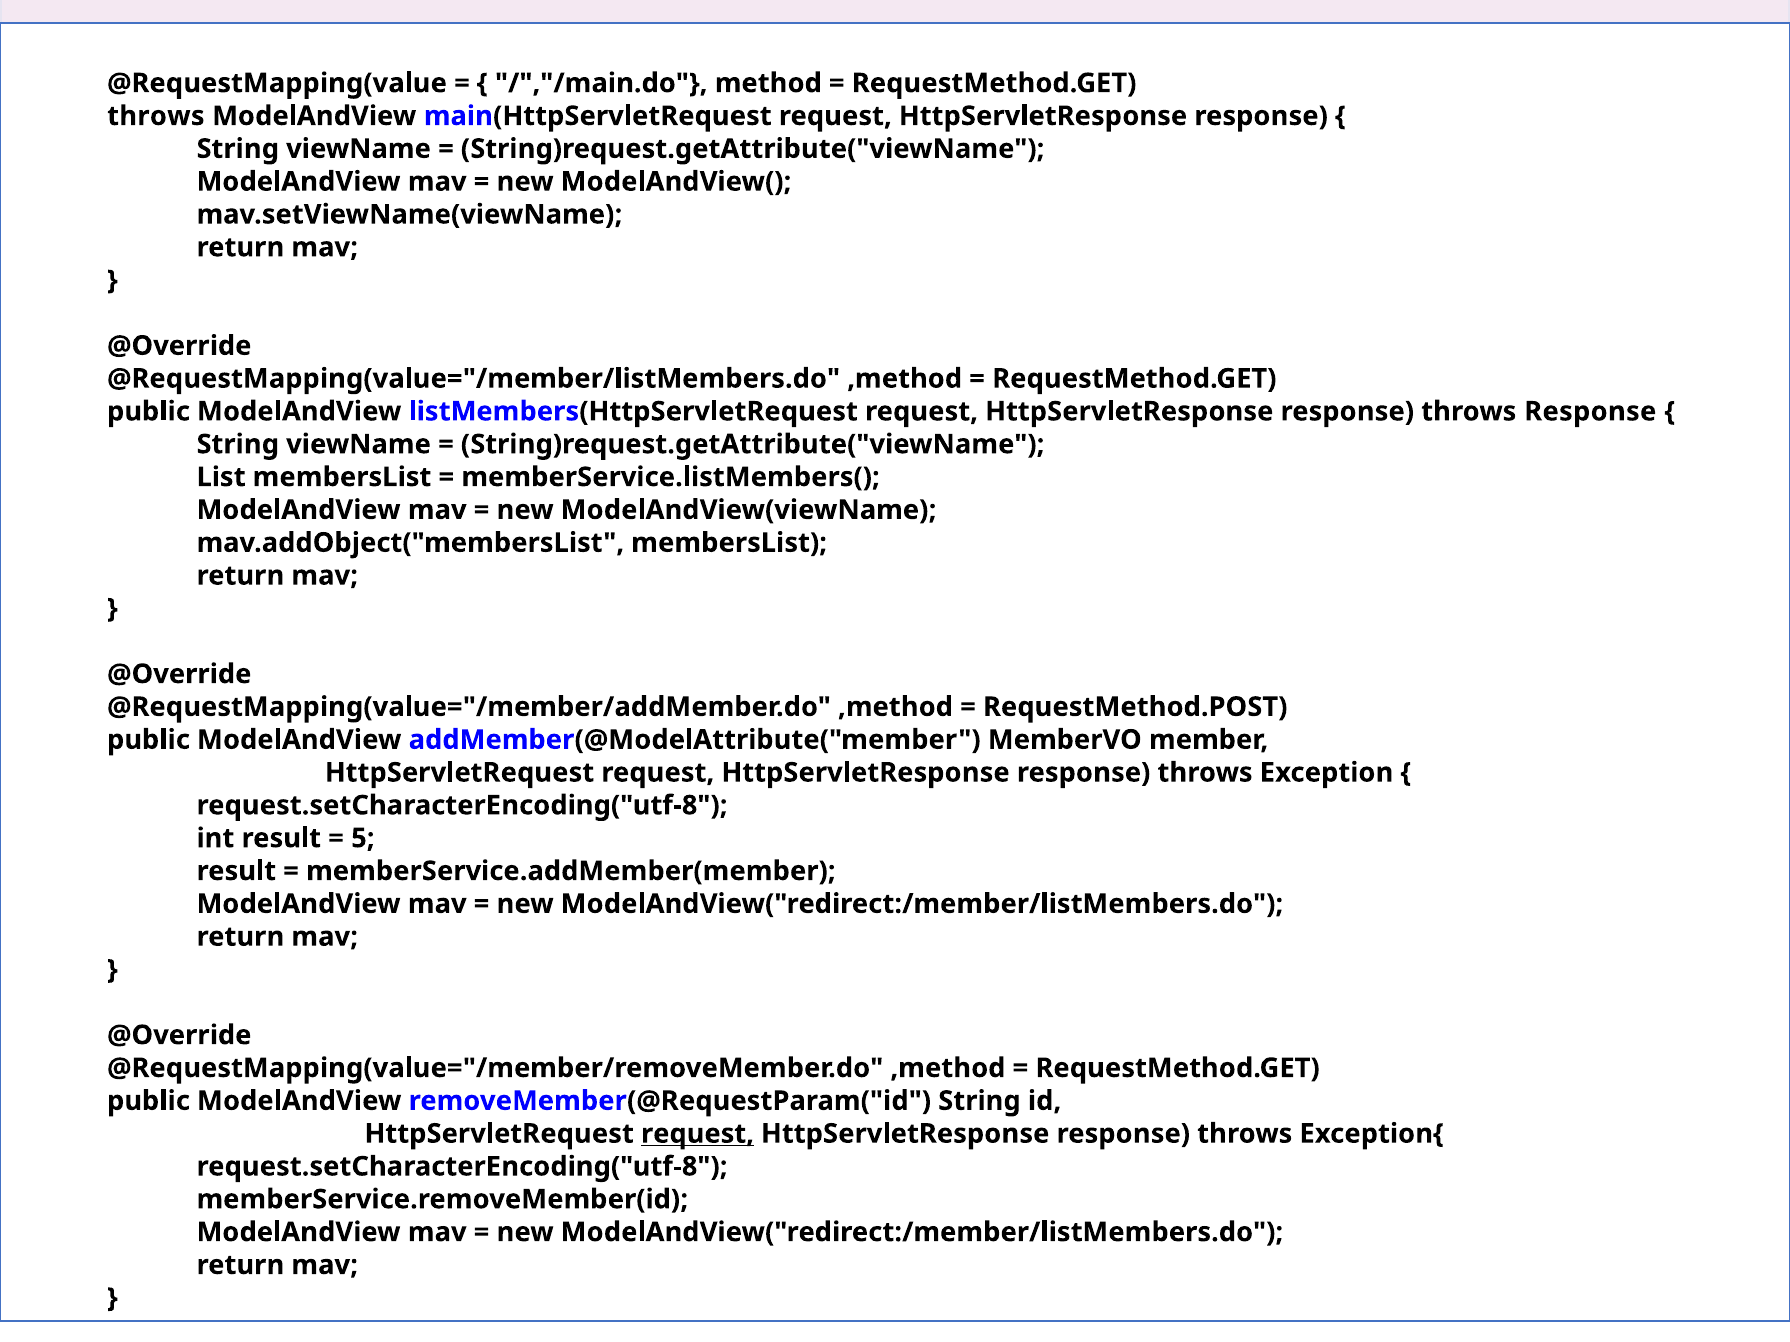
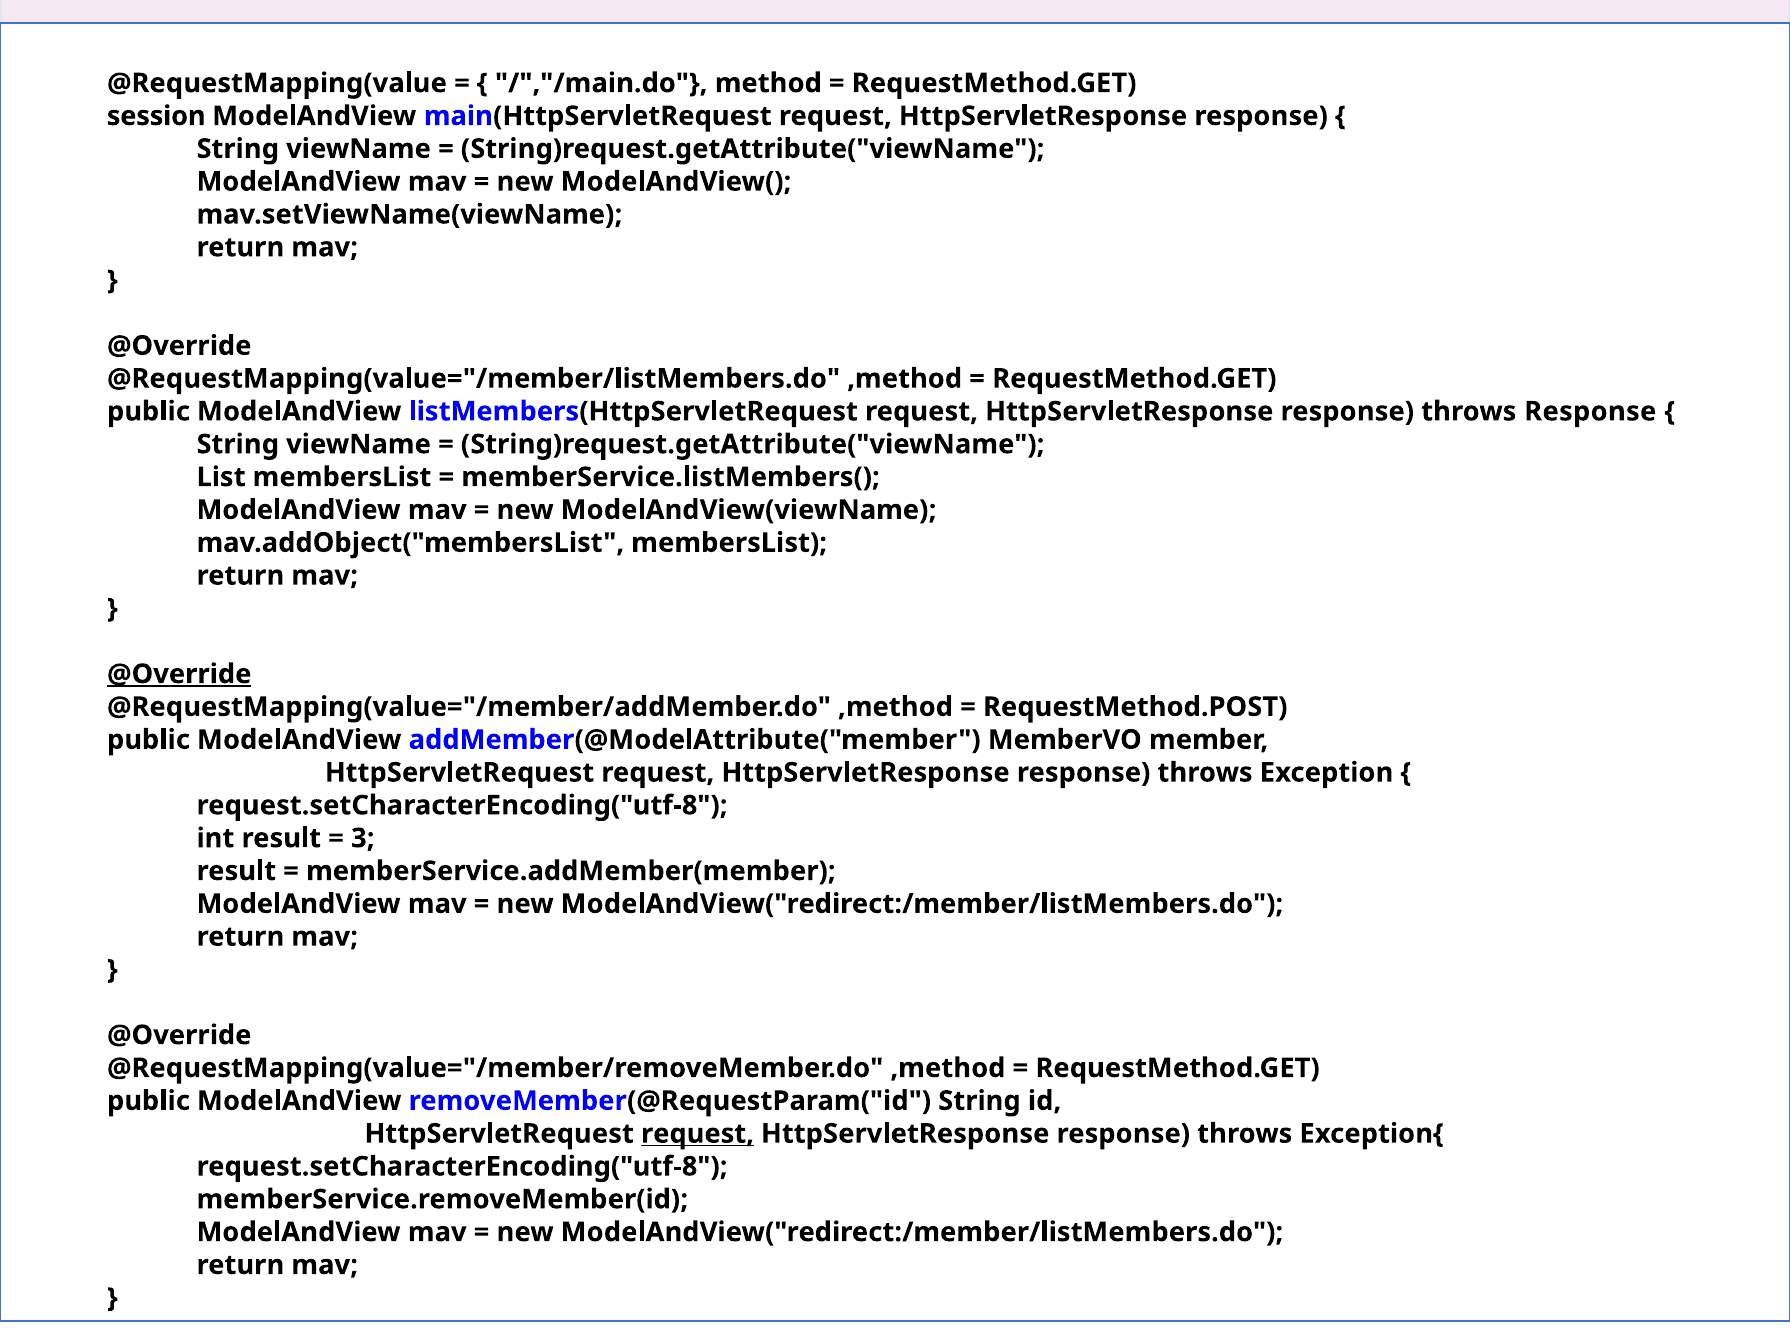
throws: throws -> session (156, 116)
@Override underline: none -> present (179, 674)
5: 5 -> 3 (363, 839)
